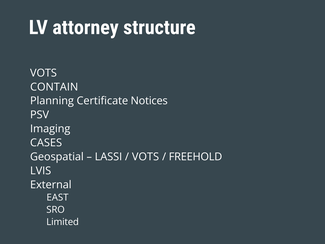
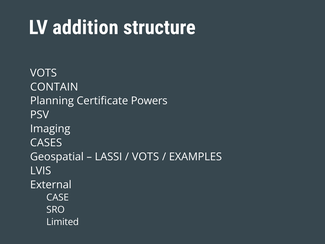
attorney: attorney -> addition (85, 28)
Notices: Notices -> Powers (149, 101)
FREEHOLD: FREEHOLD -> EXAMPLES (195, 157)
EAST: EAST -> CASE (58, 197)
